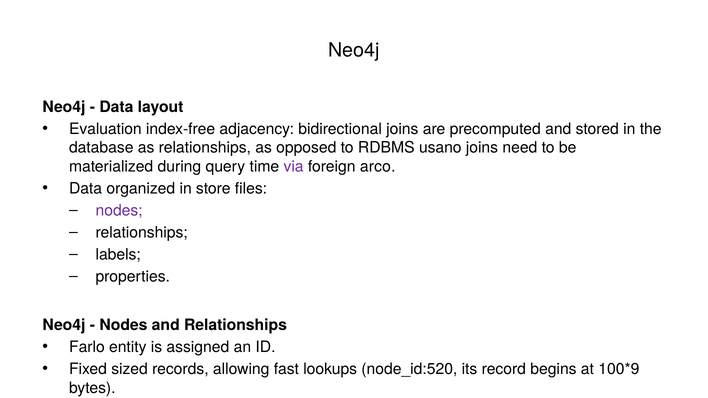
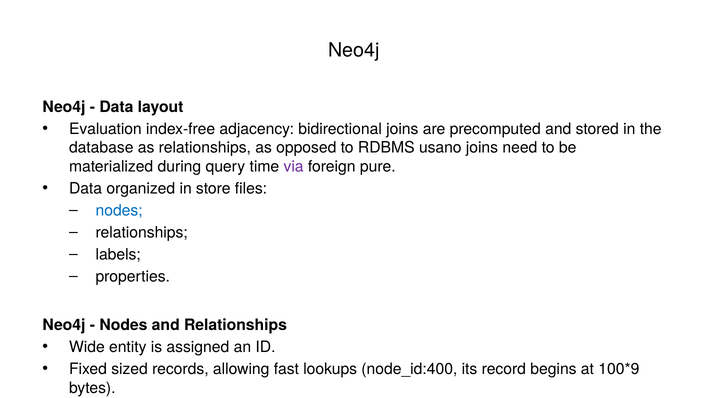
arco: arco -> pure (378, 167)
nodes colour: purple -> blue (119, 211)
Farlo: Farlo -> Wide (87, 347)
node_id:520: node_id:520 -> node_id:400 (409, 369)
